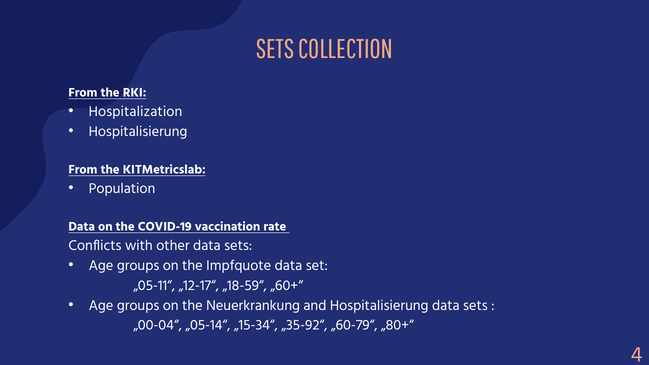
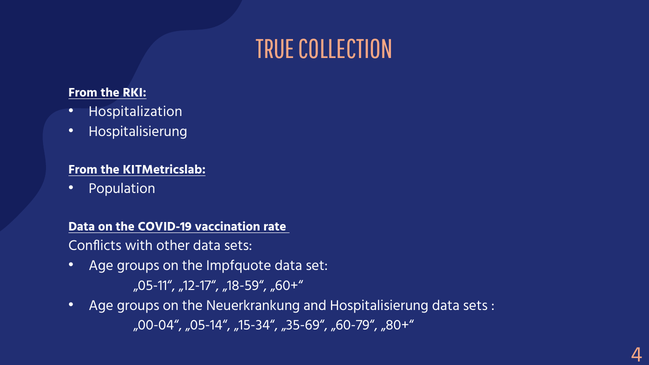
SETS: SETS -> TRUE (275, 49)
„35-92“: „35-92“ -> „35-69“ (304, 325)
